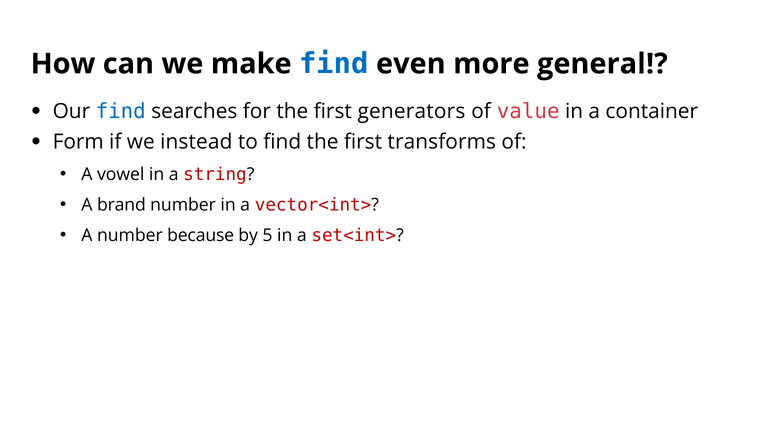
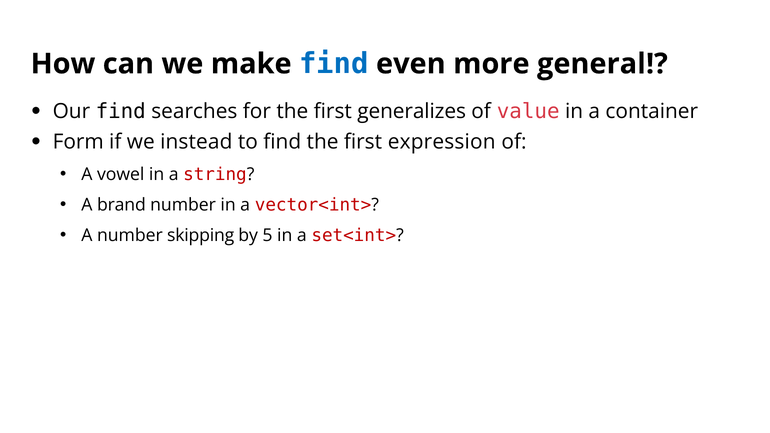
find colour: blue -> black (121, 111)
generators: generators -> generalizes (412, 111)
transforms: transforms -> expression (442, 142)
because: because -> skipping (201, 235)
